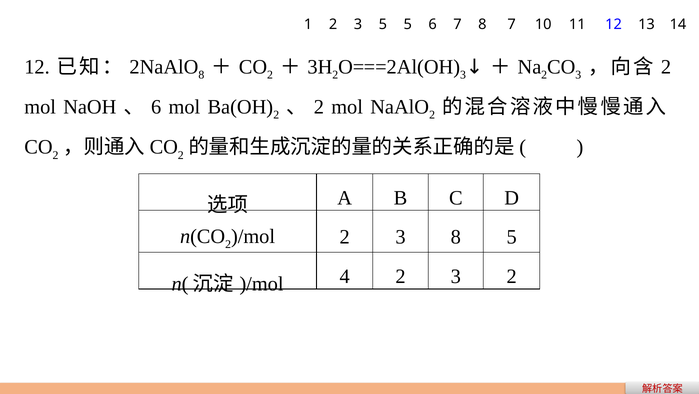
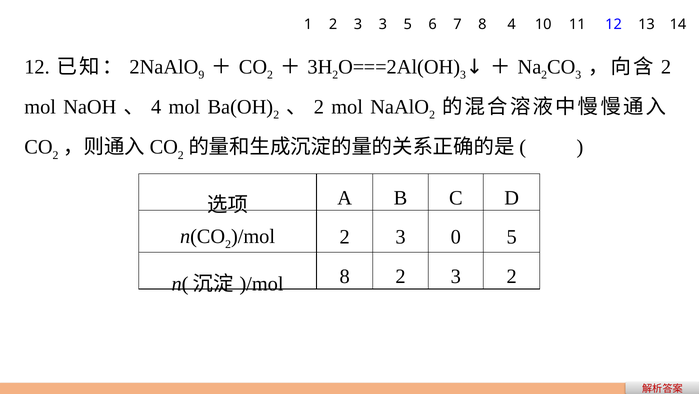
3 5: 5 -> 3 (383, 24)
8 7: 7 -> 4 (512, 24)
8: 8 -> 9 (201, 75)
6: 6 -> 4 (156, 107)
3 8: 8 -> 0 (456, 237)
4: 4 -> 8 (345, 276)
